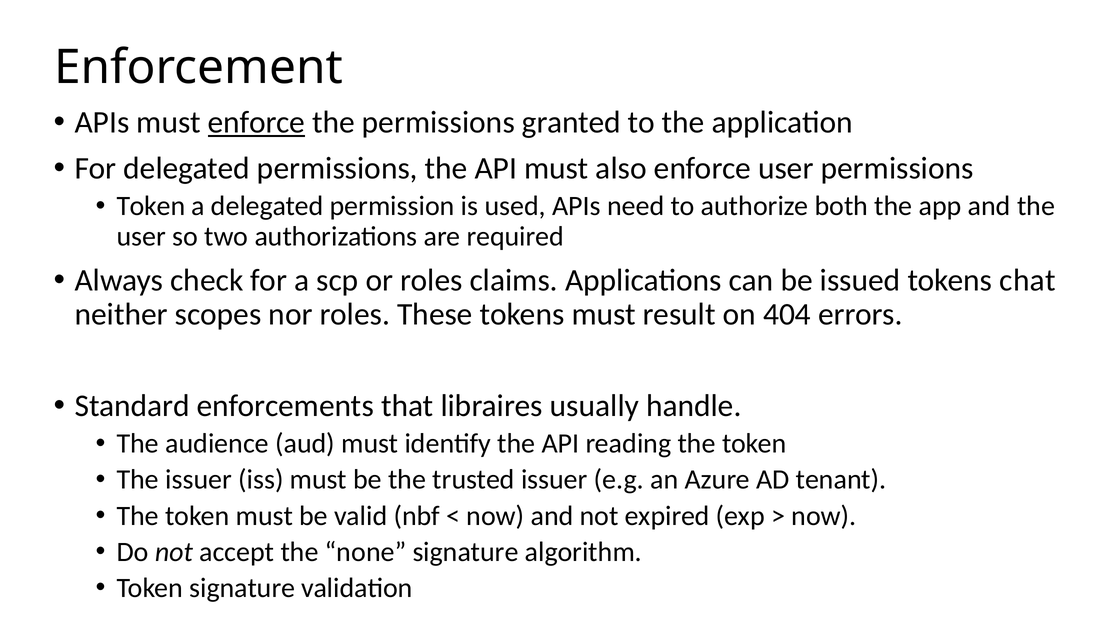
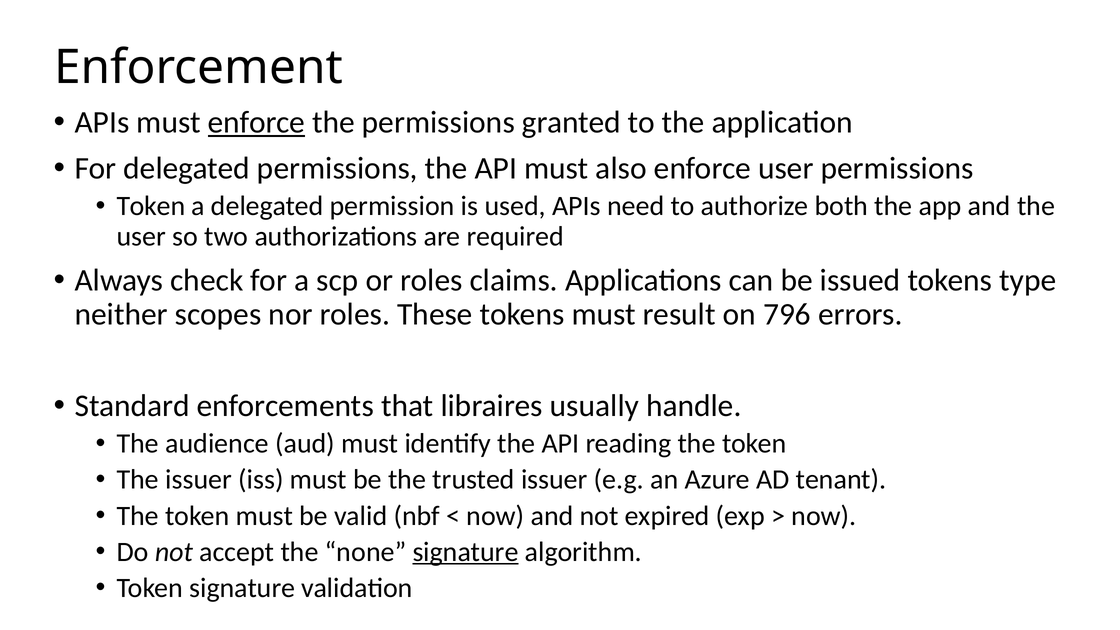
chat: chat -> type (1028, 280)
404: 404 -> 796 (787, 314)
signature underline: none -> present (466, 552)
